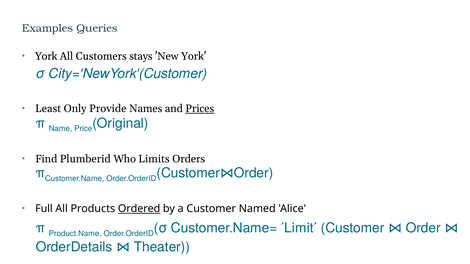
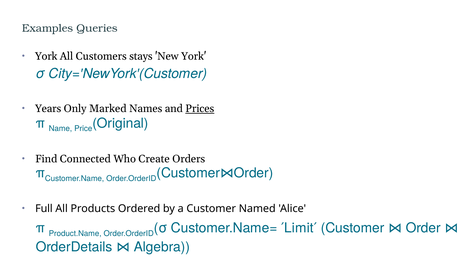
Least: Least -> Years (48, 109)
Provide: Provide -> Marked (108, 109)
Plumberid: Plumberid -> Connected (85, 159)
Limits: Limits -> Create (154, 159)
Ordered underline: present -> none (139, 209)
Theater: Theater -> Algebra (162, 247)
